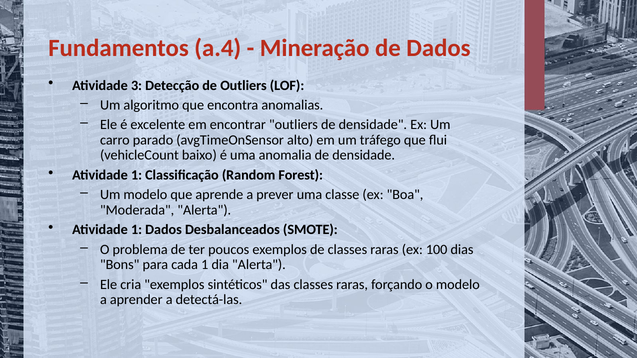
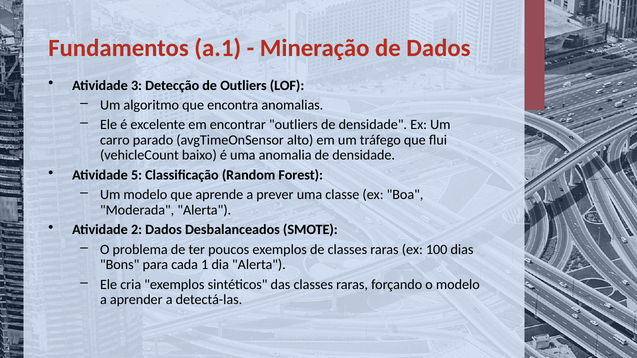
a.4: a.4 -> a.1 (218, 48)
1: 1 -> 5 (137, 175)
1: 1 -> 2 (137, 230)
